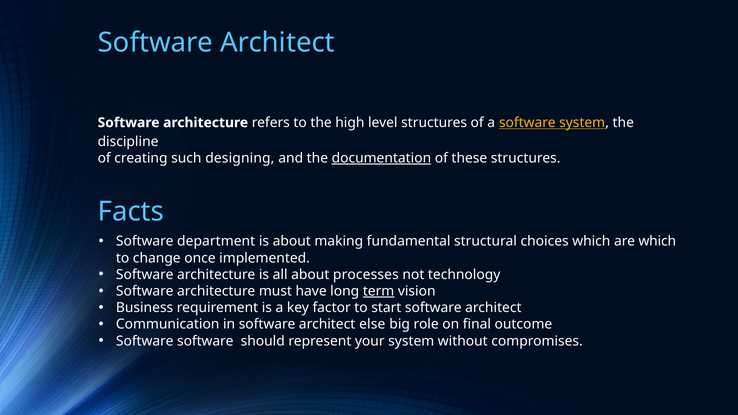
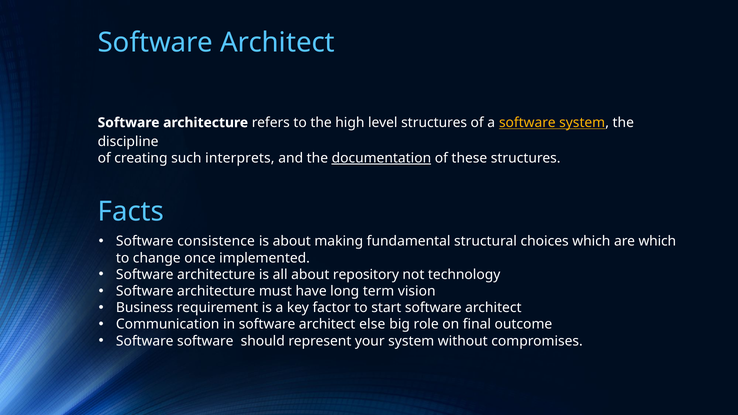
designing: designing -> interprets (240, 158)
department: department -> consistence (216, 242)
processes: processes -> repository (366, 275)
term underline: present -> none (379, 291)
